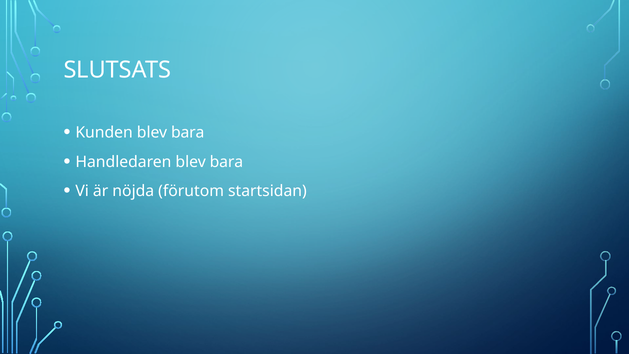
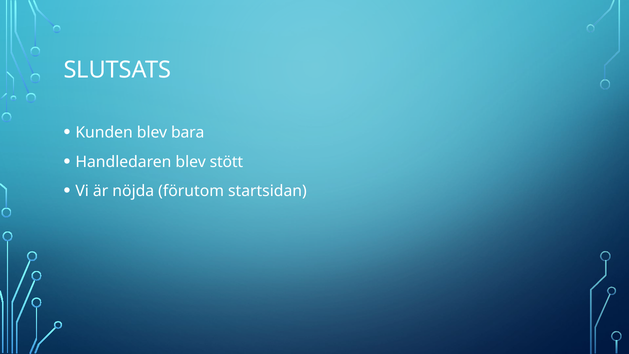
Handledaren blev bara: bara -> stött (226, 162)
